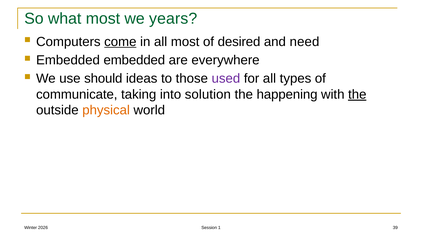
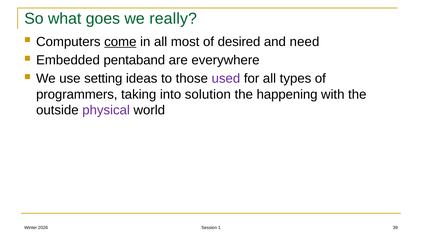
what most: most -> goes (103, 19)
years: years -> really (173, 19)
Embedded embedded: embedded -> pentaband (134, 60)
should: should -> setting (103, 79)
communicate: communicate -> programmers (77, 95)
the underline: present -> none (357, 95)
physical colour: orange -> purple (106, 110)
